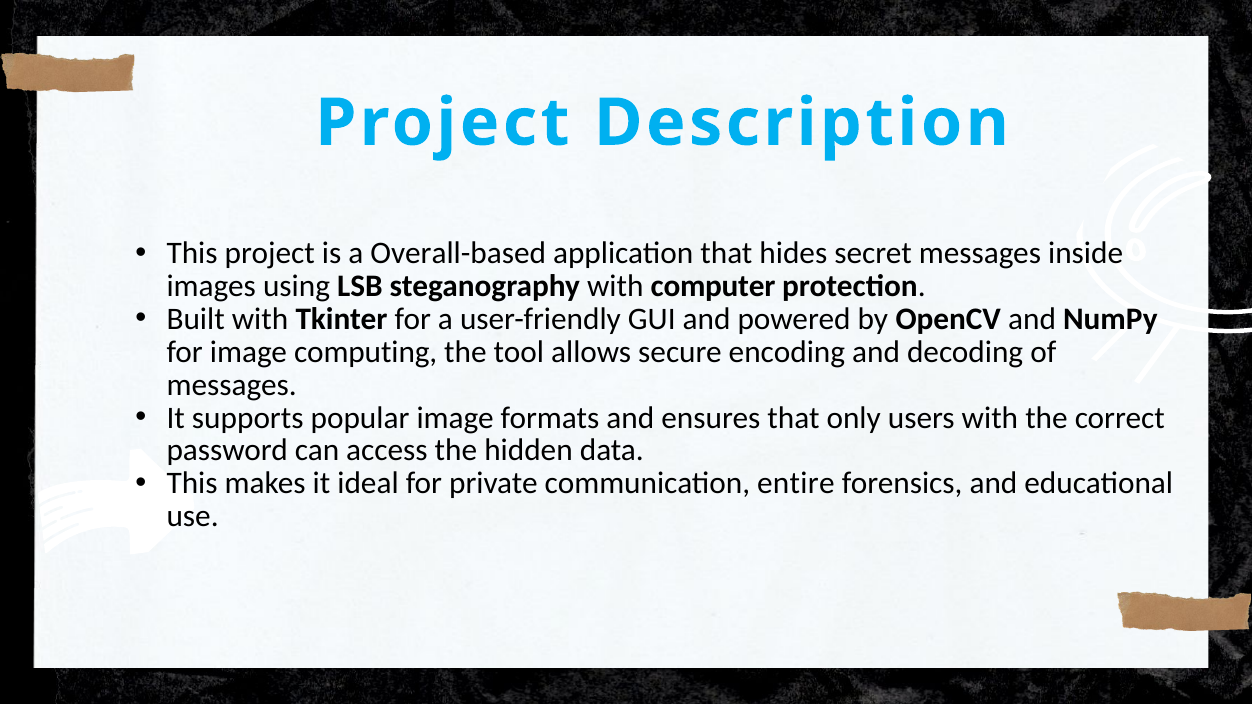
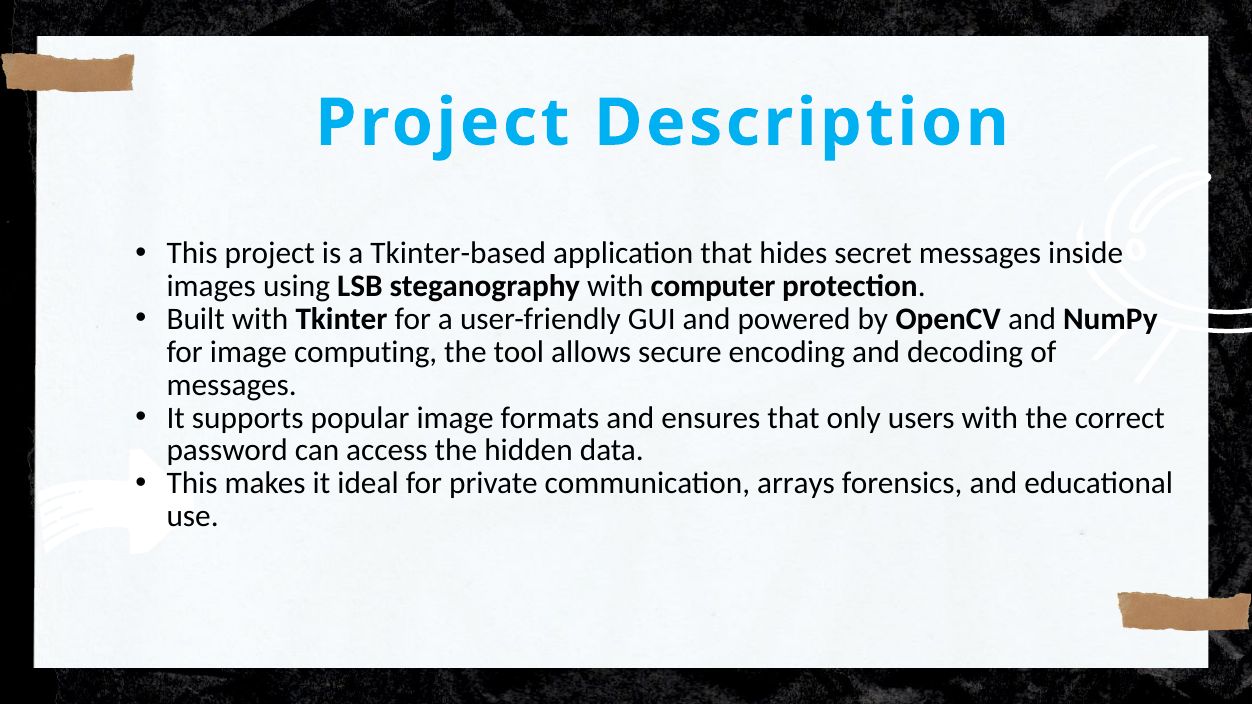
Overall-based: Overall-based -> Tkinter-based (458, 254)
entire: entire -> arrays (796, 484)
